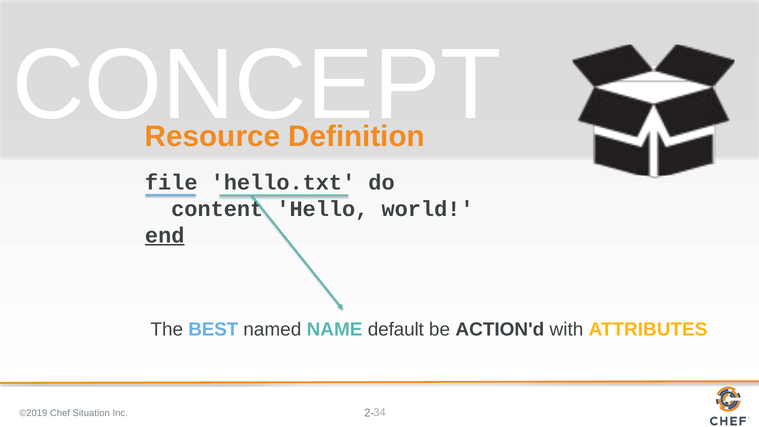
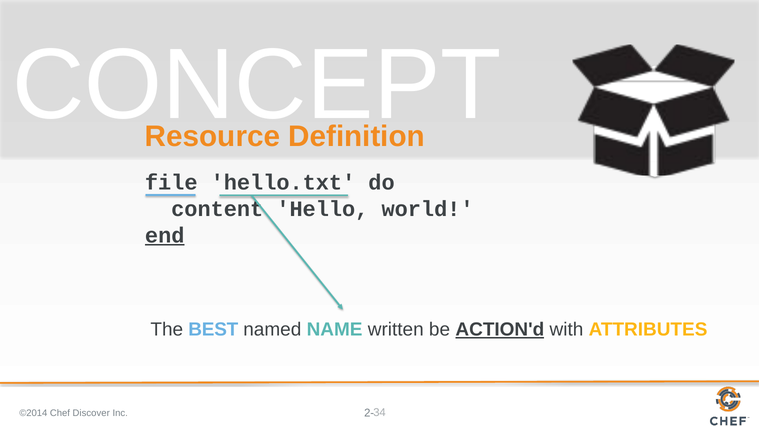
default: default -> written (396, 330)
ACTION'd underline: none -> present (500, 330)
©2019: ©2019 -> ©2014 (33, 413)
Situation: Situation -> Discover (91, 413)
